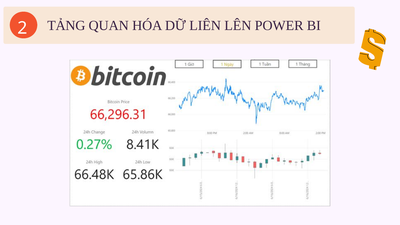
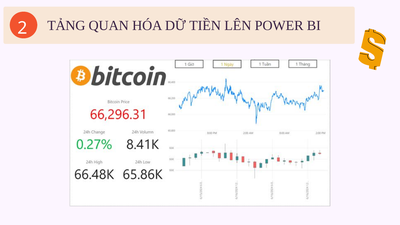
LIÊN: LIÊN -> TIỀN (205, 26)
